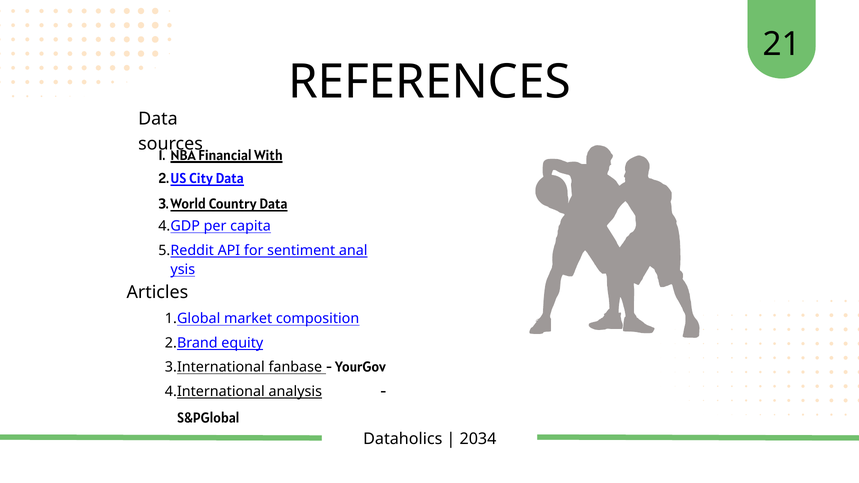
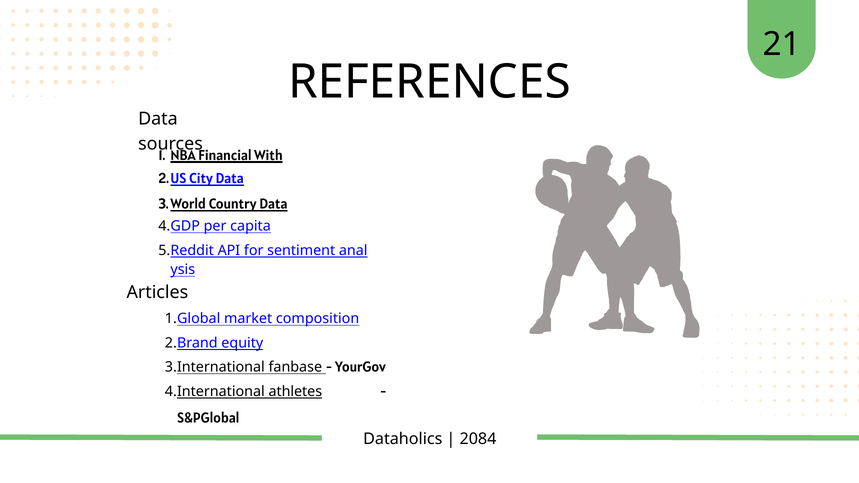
analysis: analysis -> athletes (295, 392)
2034: 2034 -> 2084 (478, 439)
